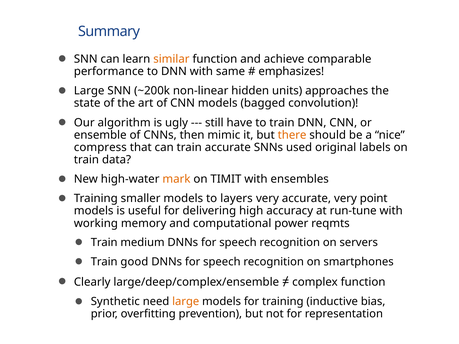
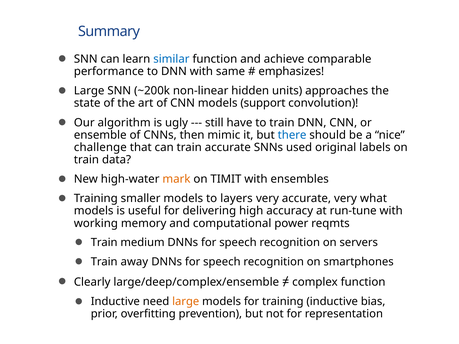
similar colour: orange -> blue (171, 59)
bagged: bagged -> support (263, 103)
there colour: orange -> blue (292, 135)
compress: compress -> challenge (100, 147)
point: point -> what (374, 199)
good: good -> away (134, 262)
Synthetic: Synthetic -> Inductive (115, 302)
